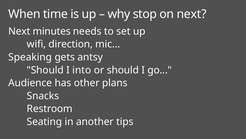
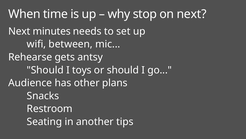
direction: direction -> between (71, 44)
Speaking: Speaking -> Rehearse (30, 57)
into: into -> toys (82, 70)
